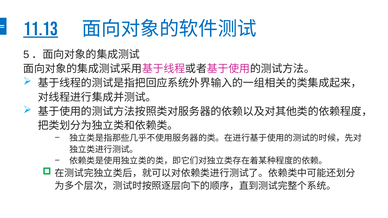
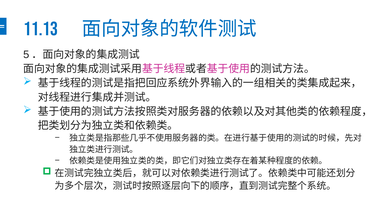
11.13 underline: present -> none (41, 29)
